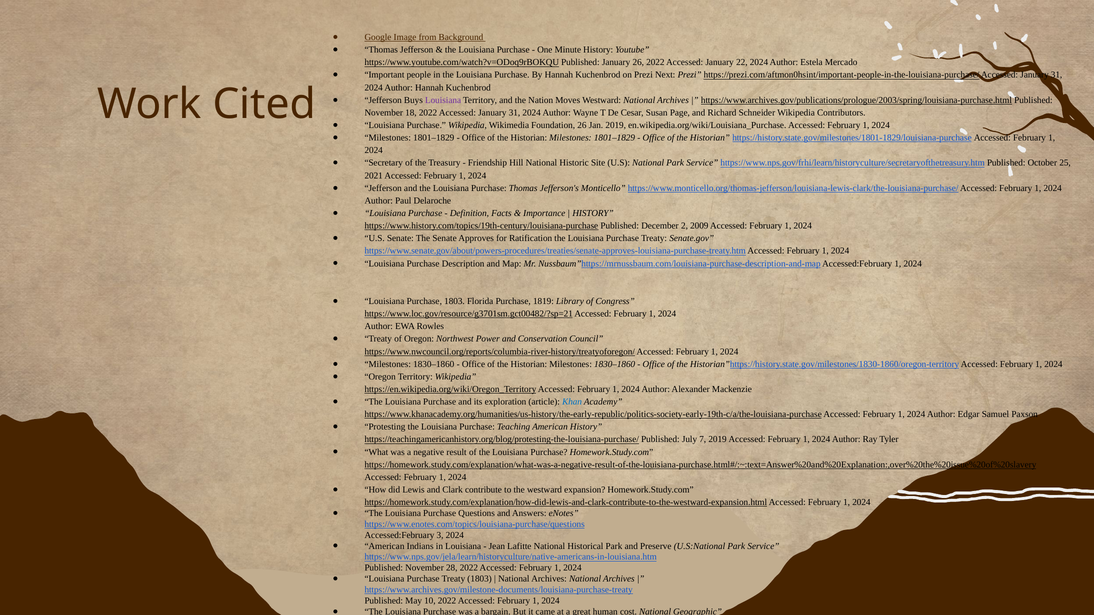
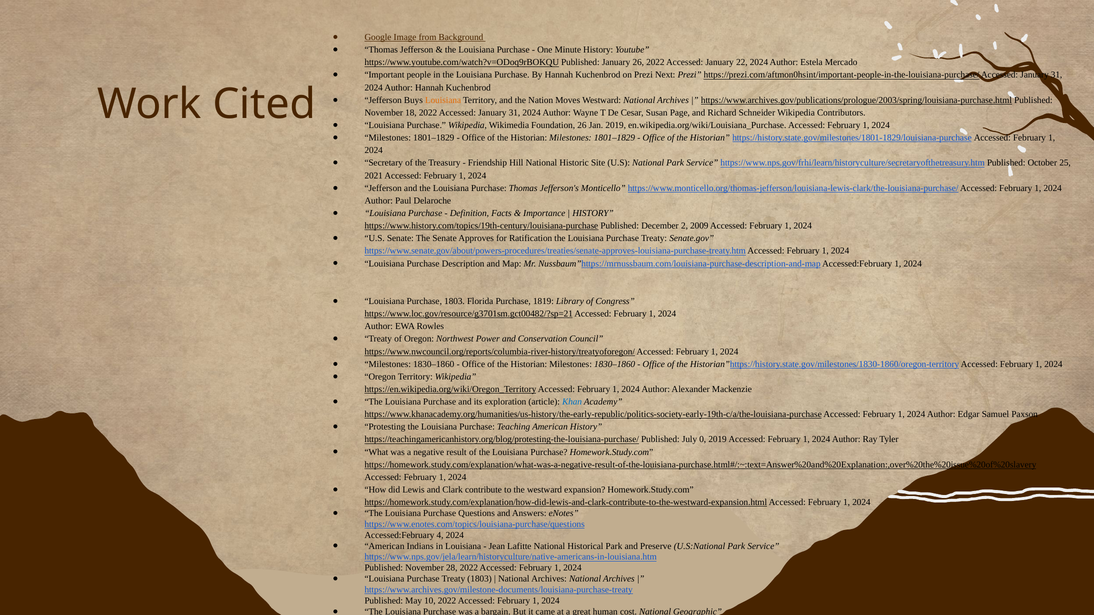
Louisiana colour: purple -> orange (443, 100)
7: 7 -> 0 (703, 440)
3: 3 -> 4 (440, 535)
